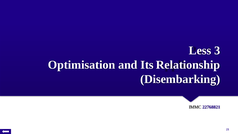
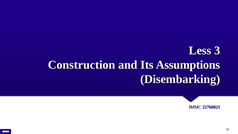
Optimisation: Optimisation -> Construction (82, 65)
Relationship: Relationship -> Assumptions (188, 65)
